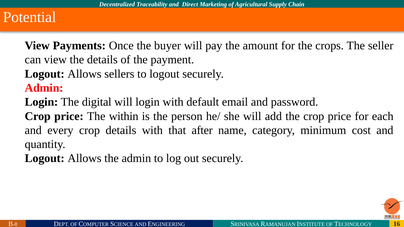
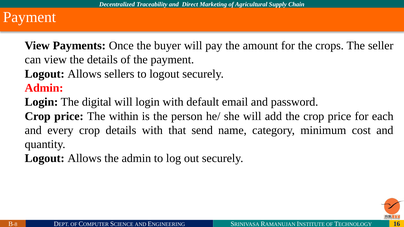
Potential: Potential -> Payment (29, 17)
after: after -> send (202, 130)
